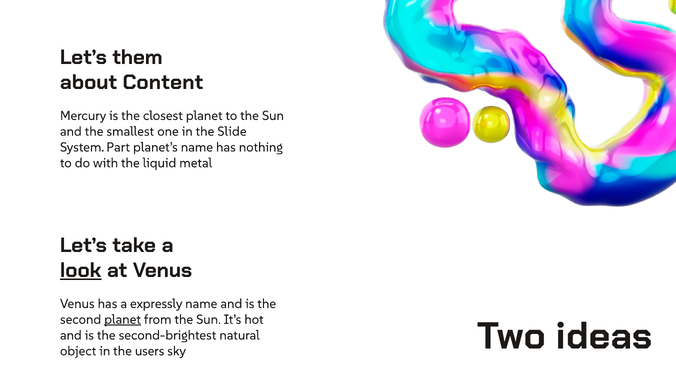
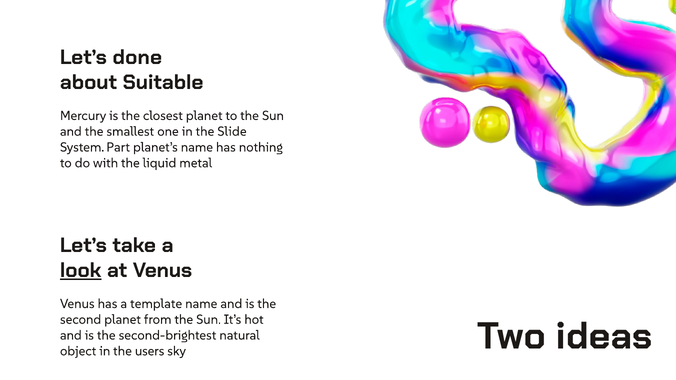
them: them -> done (137, 58)
Content: Content -> Suitable (163, 82)
expressly: expressly -> template (156, 304)
planet underline: present -> none (123, 320)
